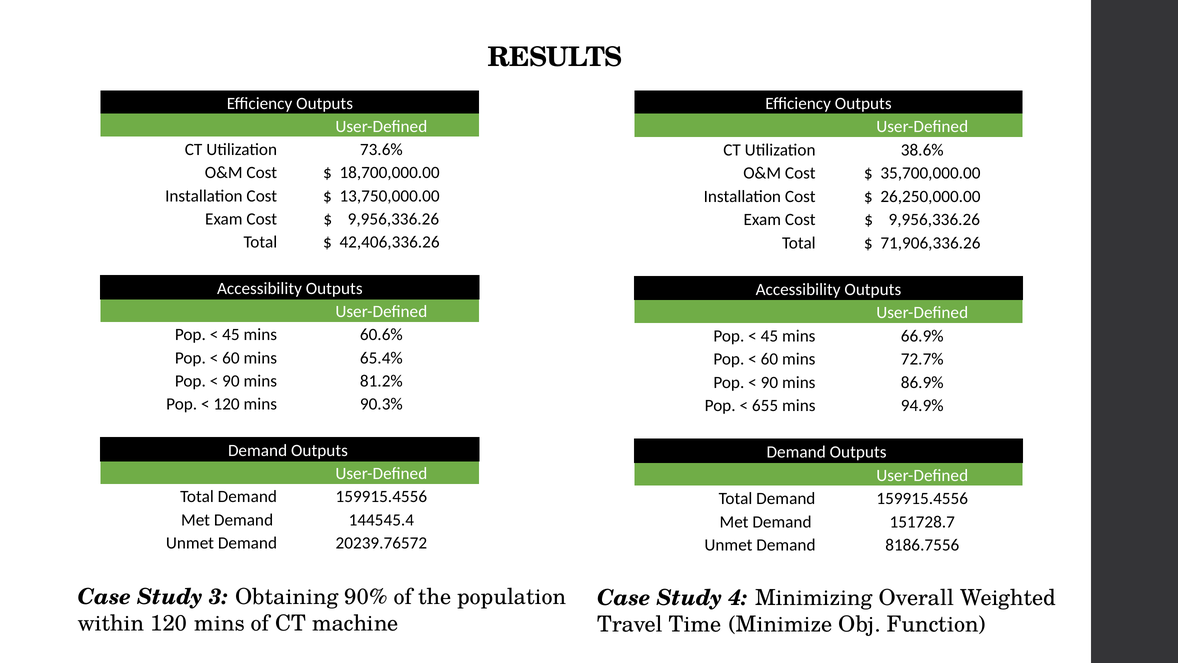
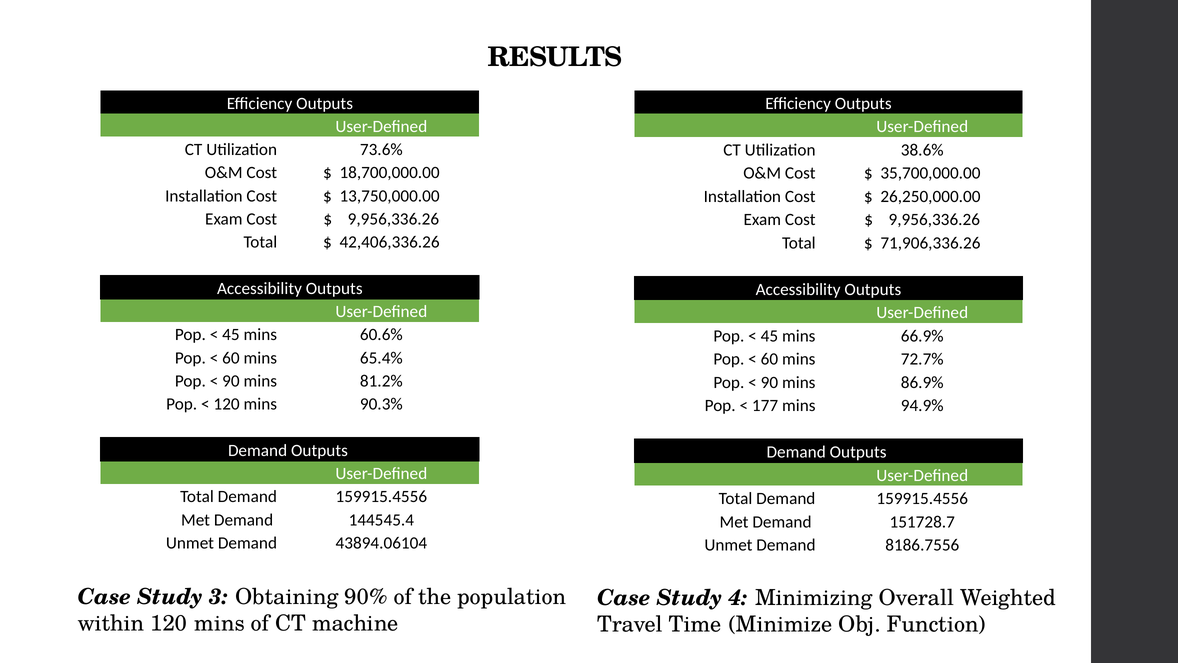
655: 655 -> 177 (765, 405)
20239.76572: 20239.76572 -> 43894.06104 (381, 543)
